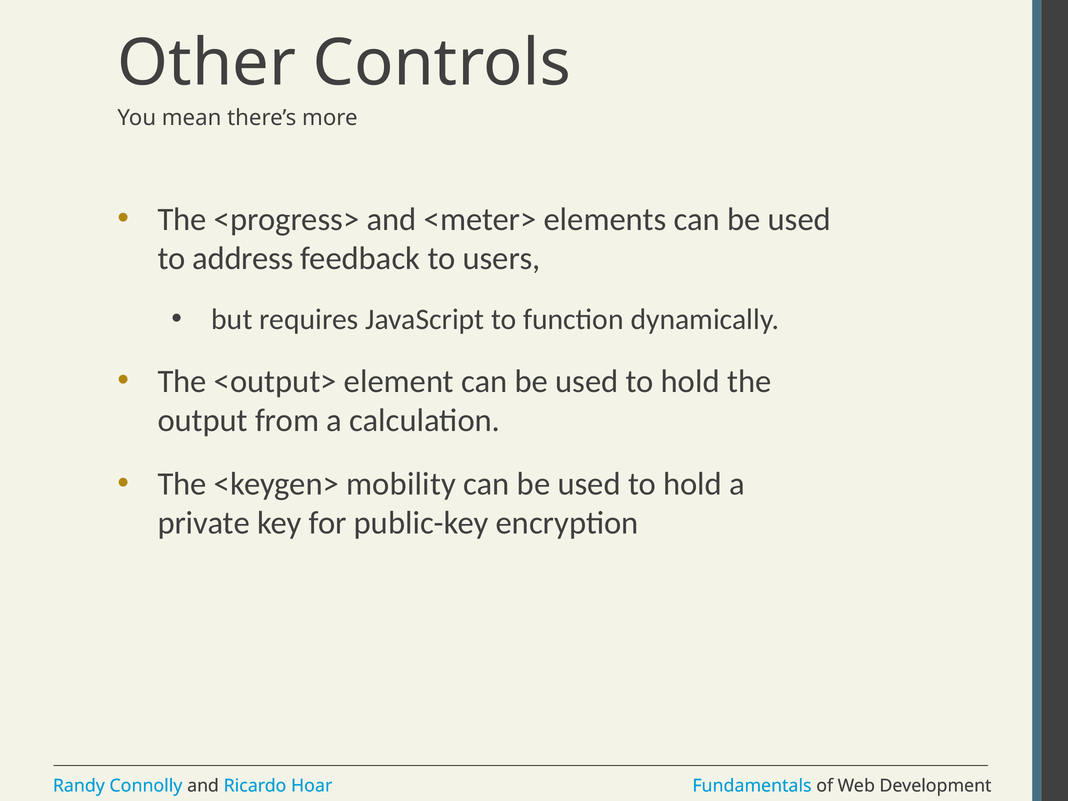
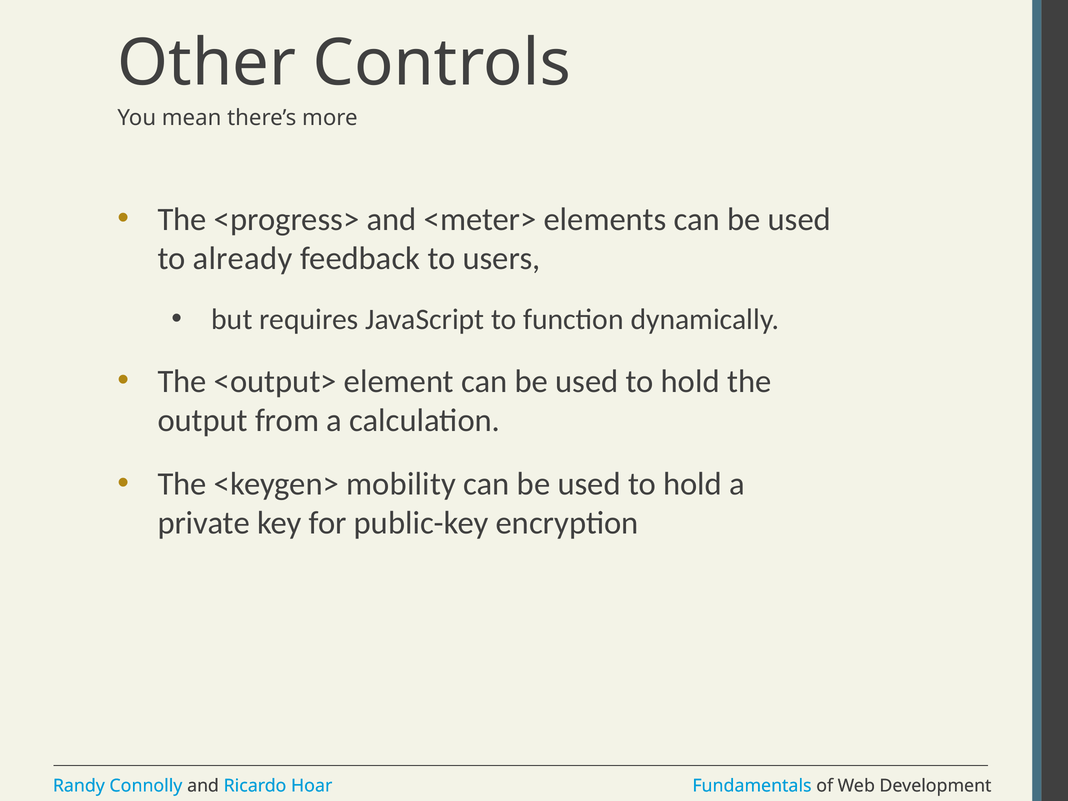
address: address -> already (243, 259)
